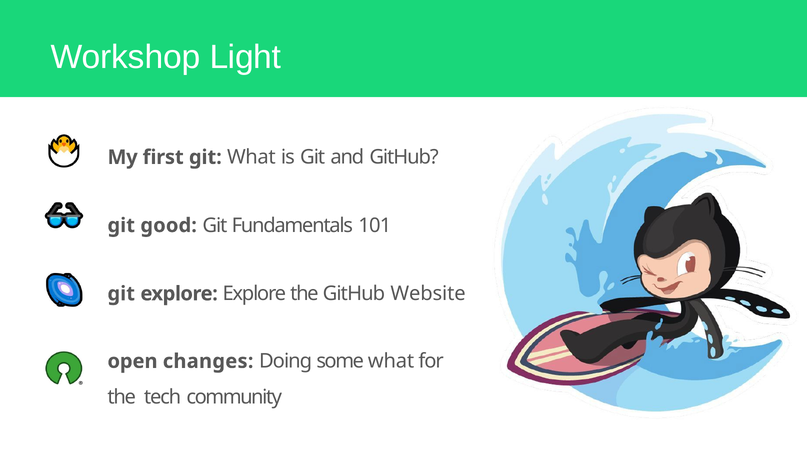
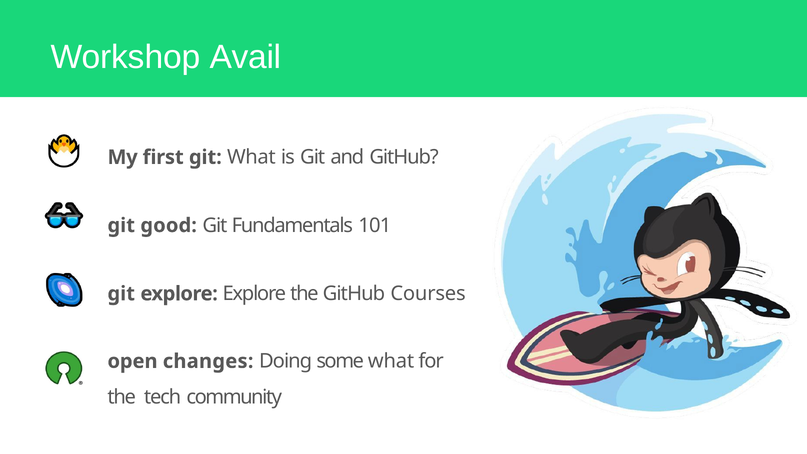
Light: Light -> Avail (245, 57)
Website: Website -> Courses (428, 294)
